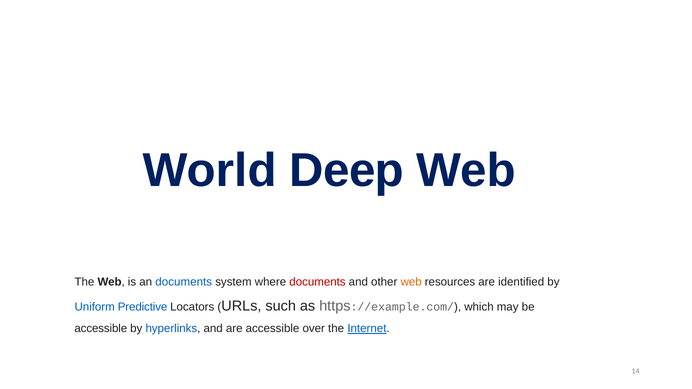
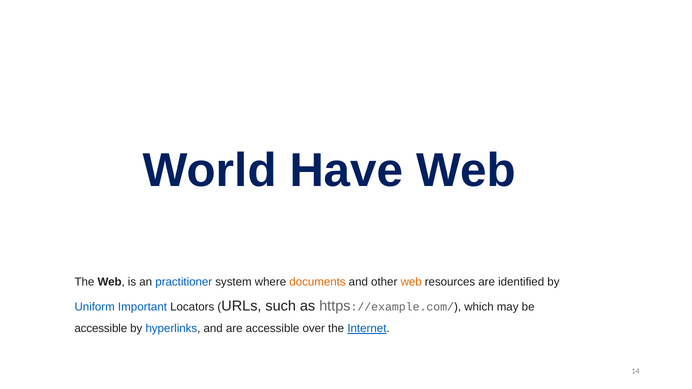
Deep: Deep -> Have (346, 171)
an documents: documents -> practitioner (184, 282)
documents colour: red -> orange (317, 282)
Predictive: Predictive -> Important (142, 307)
